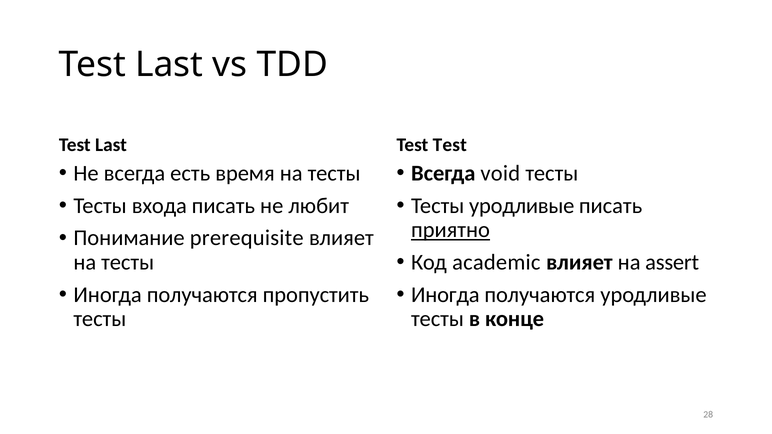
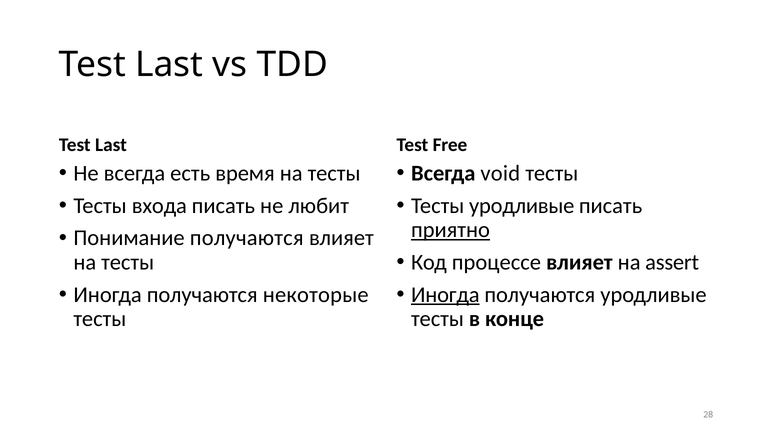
Test Test: Test -> Free (450, 145)
Понимание prerequisite: prerequisite -> получаются (247, 238)
academic: academic -> процессе (496, 262)
пропустить: пропустить -> некоторые (316, 295)
Иногда underline: none -> present (445, 295)
